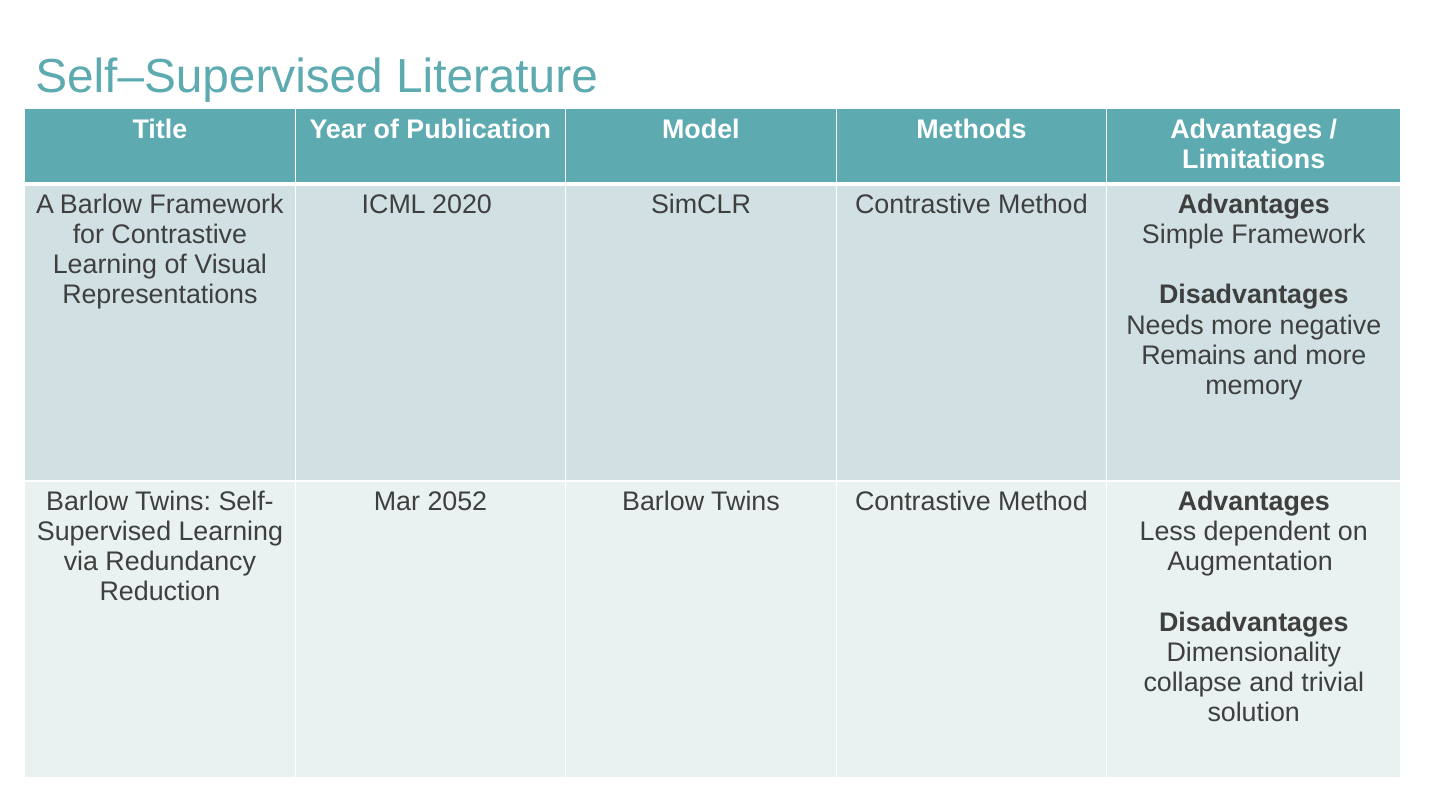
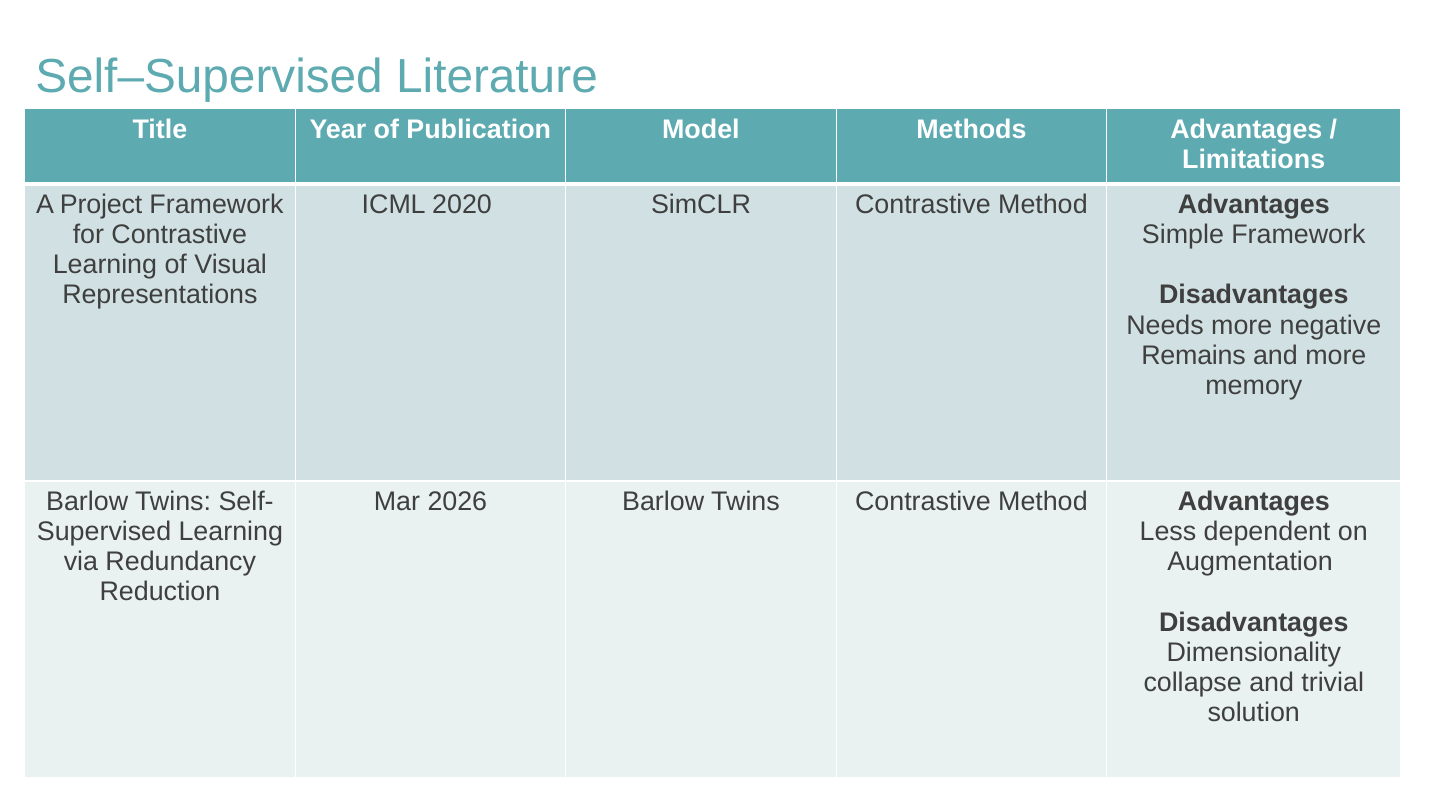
A Barlow: Barlow -> Project (101, 205)
2052: 2052 -> 2026 (457, 501)
